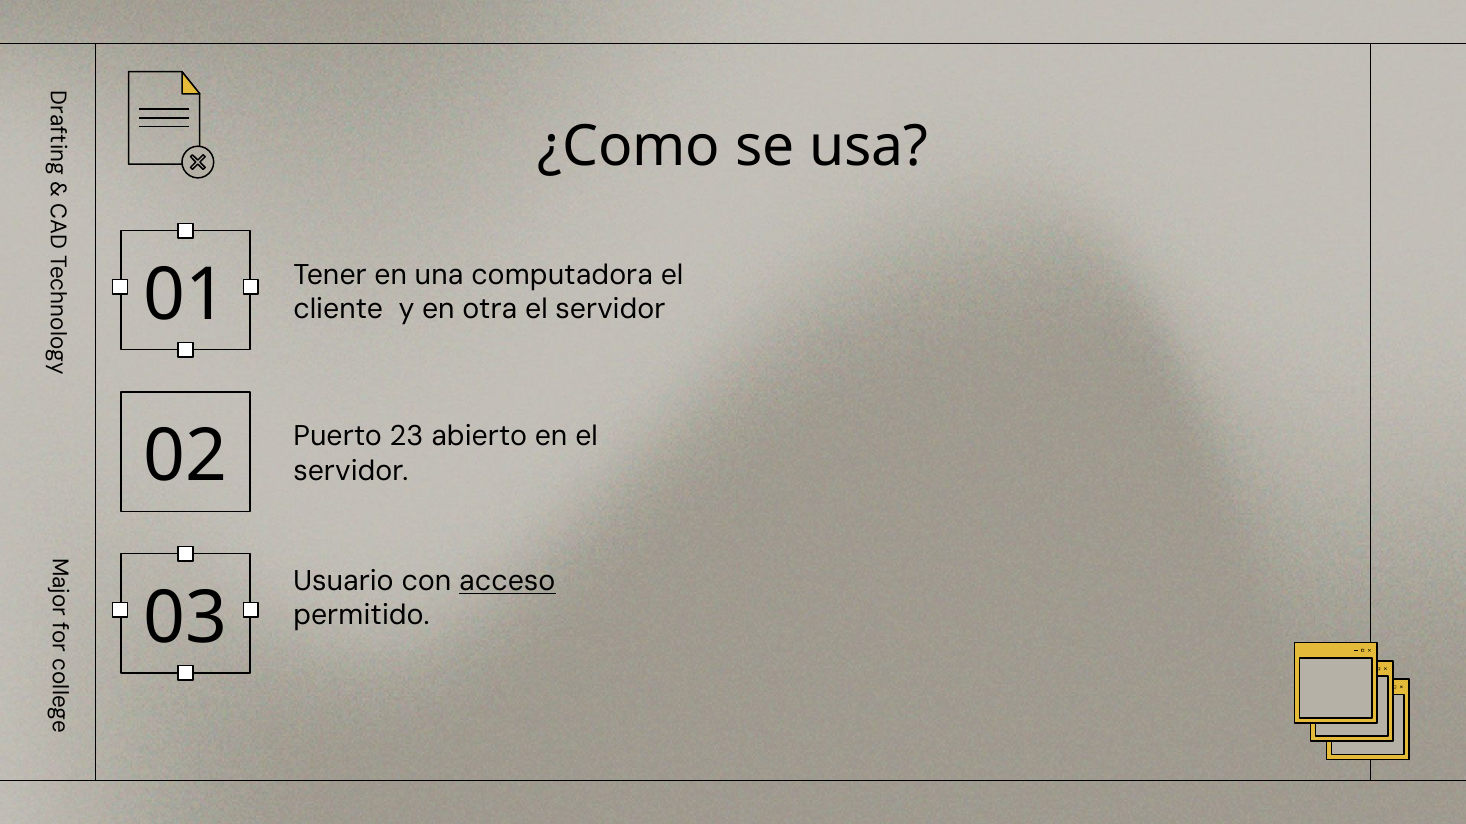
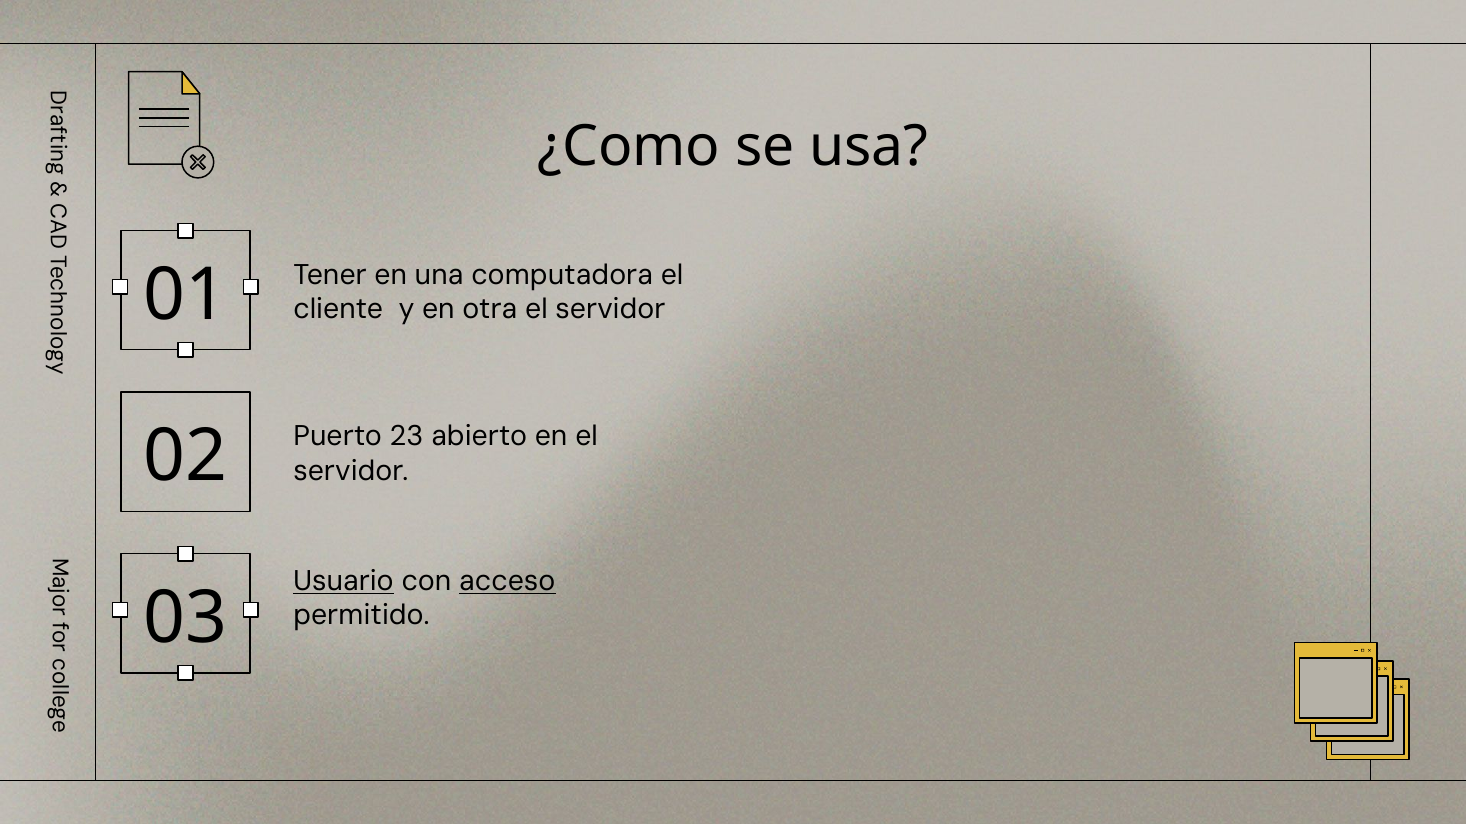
Usuario underline: none -> present (344, 582)
